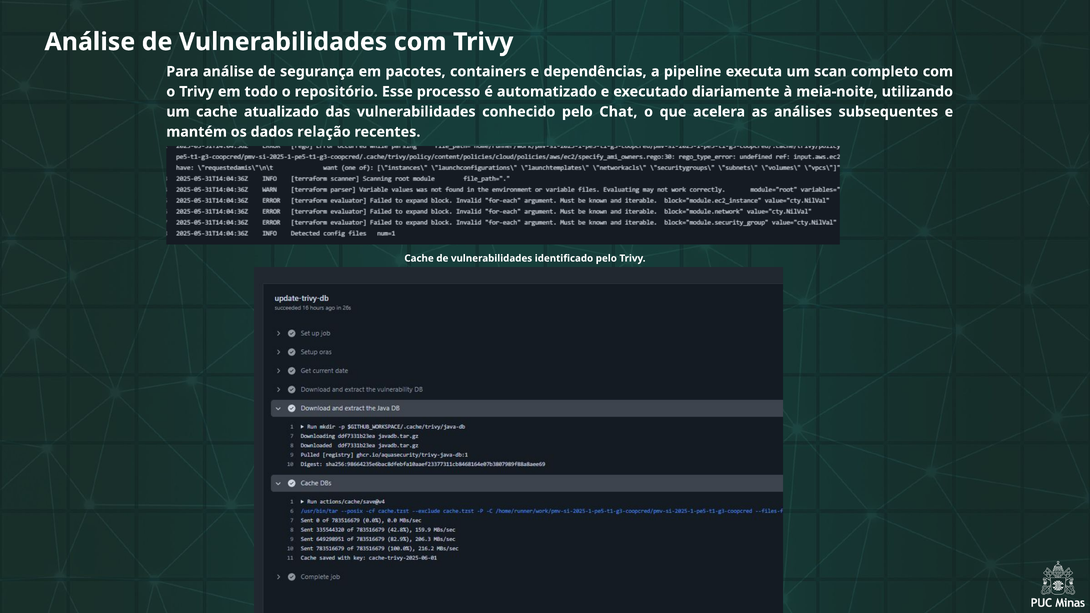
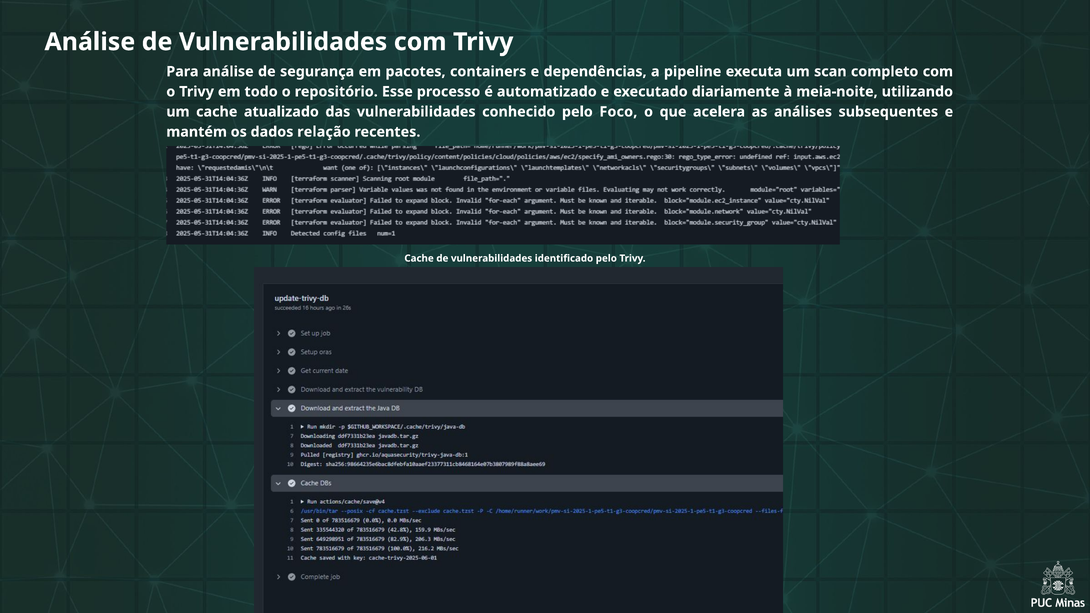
Chat: Chat -> Foco (618, 112)
